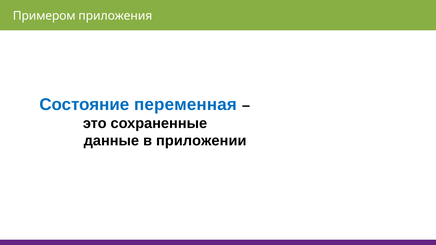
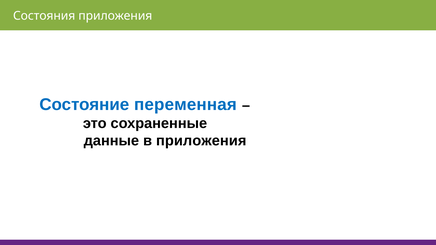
Примером: Примером -> Состояния (44, 16)
в приложении: приложении -> приложения (201, 141)
